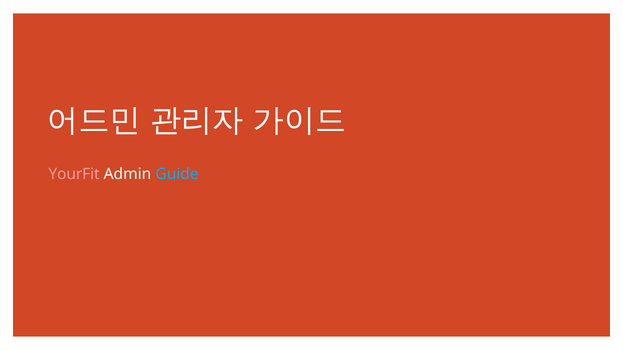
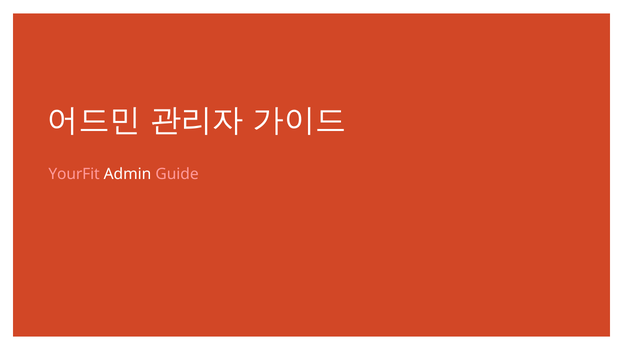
Guide colour: light blue -> pink (177, 174)
